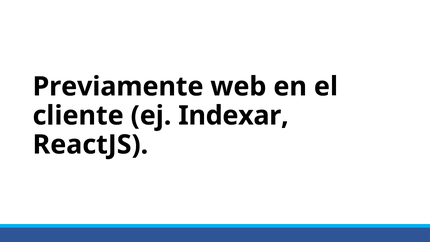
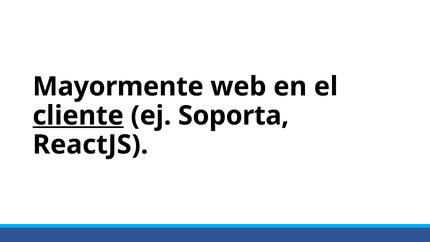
Previamente: Previamente -> Mayormente (118, 87)
cliente underline: none -> present (78, 116)
Indexar: Indexar -> Soporta (233, 116)
